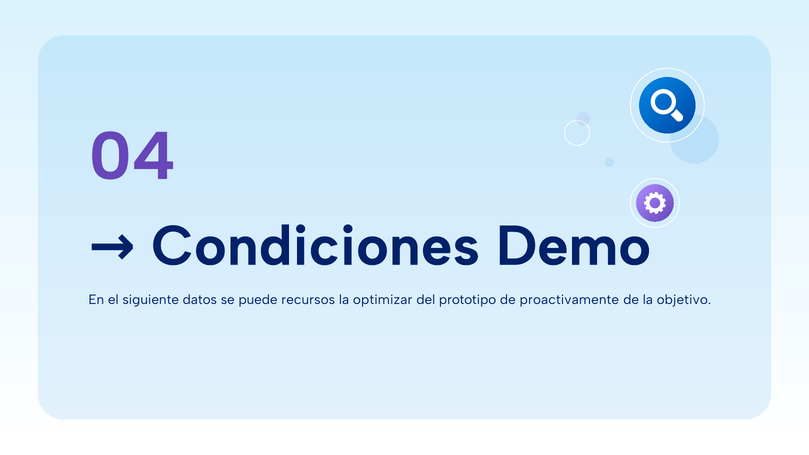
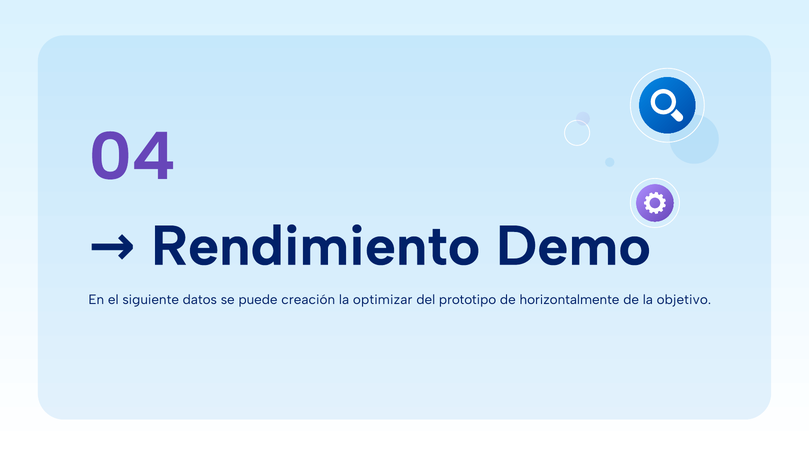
Condiciones: Condiciones -> Rendimiento (316, 246)
recursos: recursos -> creación (308, 300)
proactivamente: proactivamente -> horizontalmente (569, 300)
